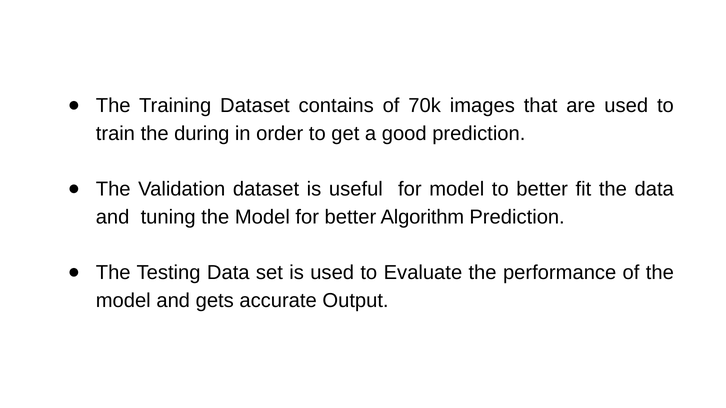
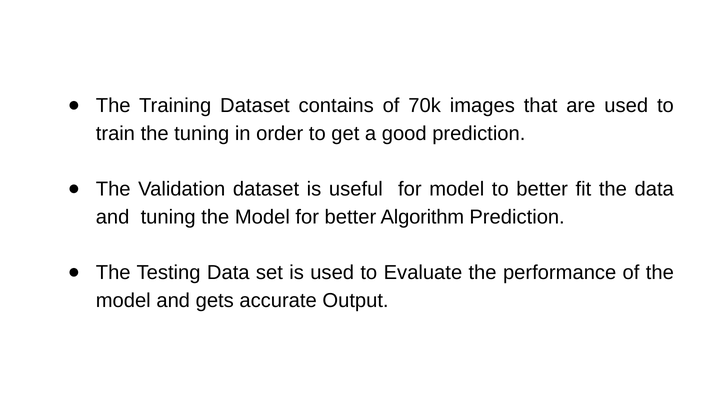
the during: during -> tuning (202, 133)
